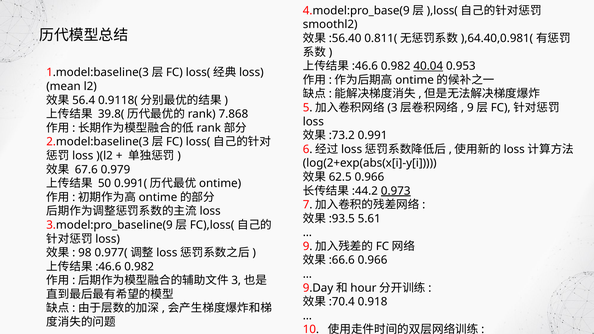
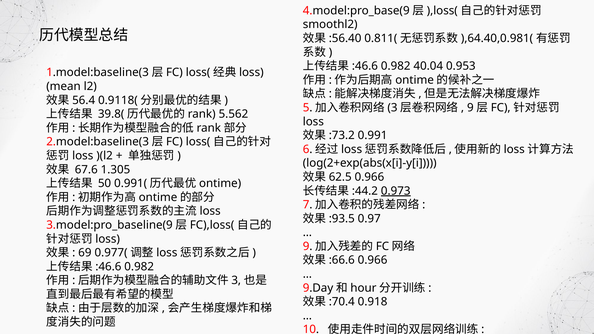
40.04 underline: present -> none (428, 66)
7.868: 7.868 -> 5.562 (233, 114)
0.979: 0.979 -> 1.305 (115, 170)
5.61: 5.61 -> 0.97 (369, 219)
98: 98 -> 69 (85, 253)
